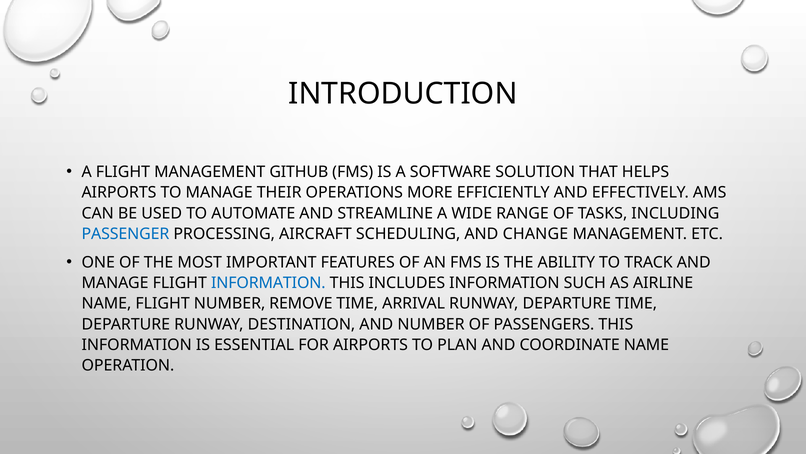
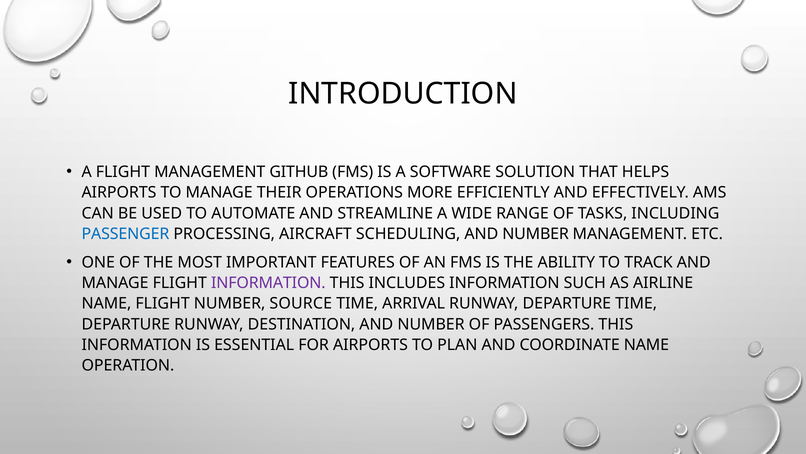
SCHEDULING AND CHANGE: CHANGE -> NUMBER (536, 234)
INFORMATION colour: blue -> purple (268, 283)
REMOVE: REMOVE -> SOURCE (301, 303)
